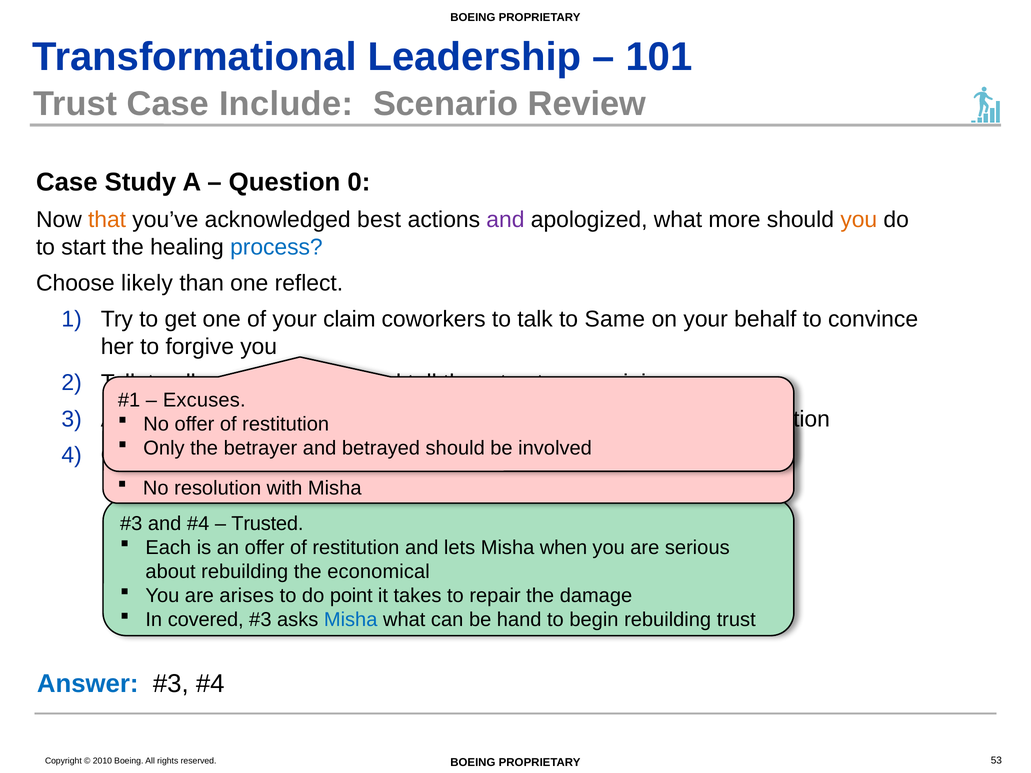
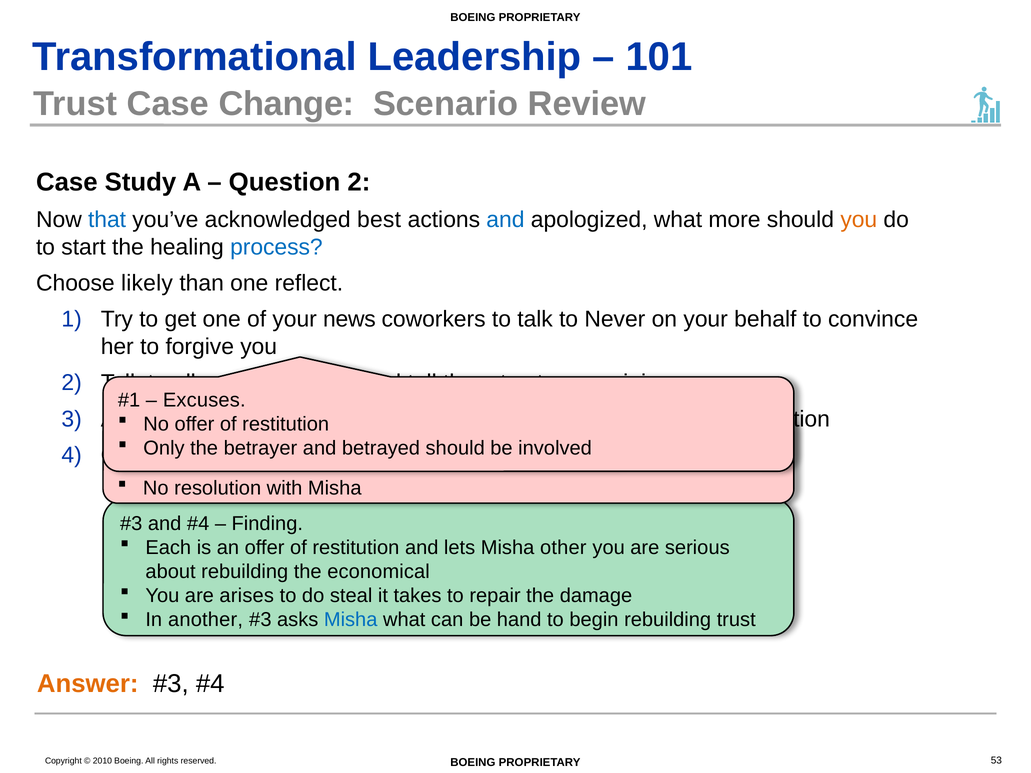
Include: Include -> Change (286, 104)
Question 0: 0 -> 2 (359, 182)
that colour: orange -> blue (107, 220)
and colour: purple -> blue (505, 220)
claim: claim -> news (349, 319)
Same: Same -> Never (615, 319)
Trusted: Trusted -> Finding (267, 524)
when: when -> other (563, 548)
point: point -> steal (351, 596)
covered: covered -> another (206, 620)
Answer colour: blue -> orange (88, 684)
